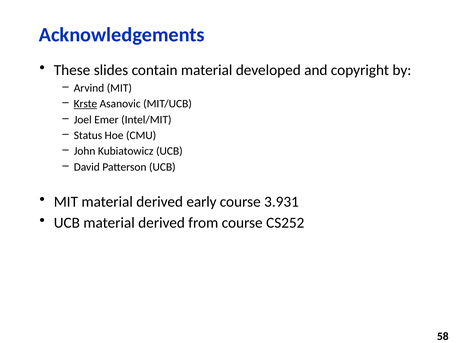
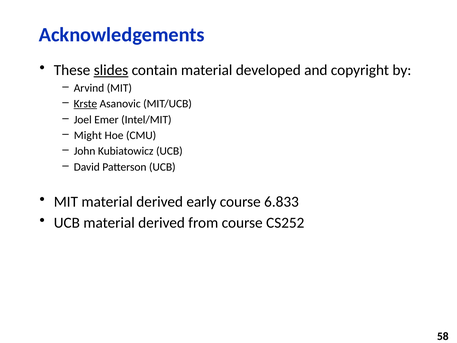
slides underline: none -> present (111, 70)
Status: Status -> Might (88, 135)
3.931: 3.931 -> 6.833 (282, 202)
